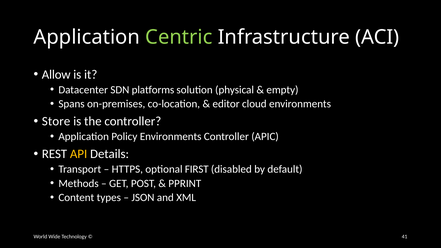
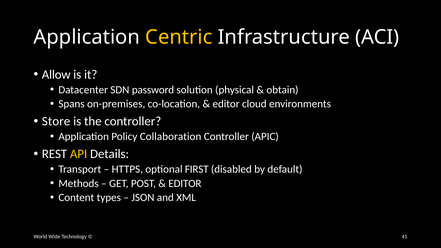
Centric colour: light green -> yellow (179, 37)
platforms: platforms -> password (153, 90)
empty: empty -> obtain (282, 90)
Policy Environments: Environments -> Collaboration (171, 137)
PPRINT: PPRINT -> EDITOR (185, 183)
